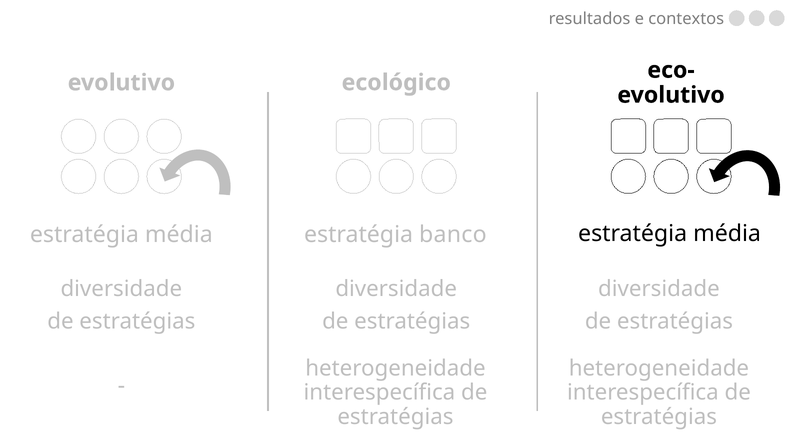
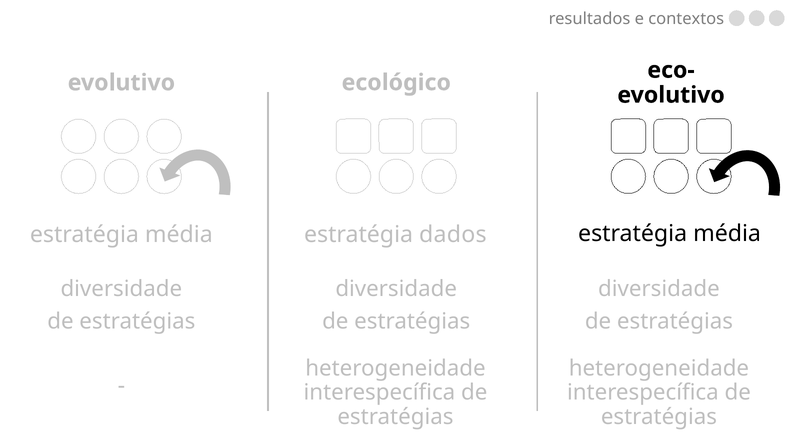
banco: banco -> dados (453, 235)
